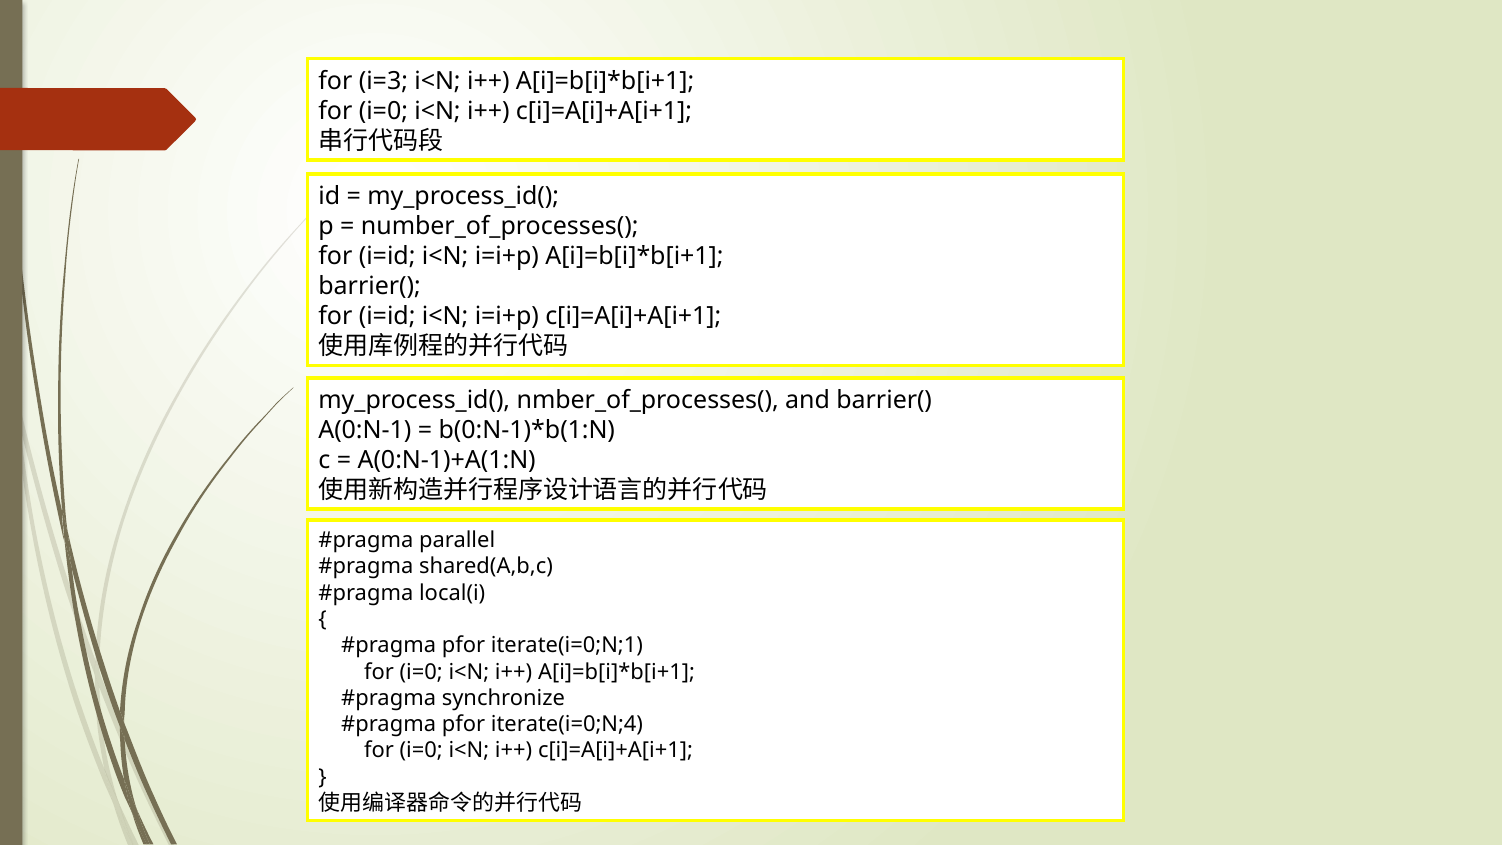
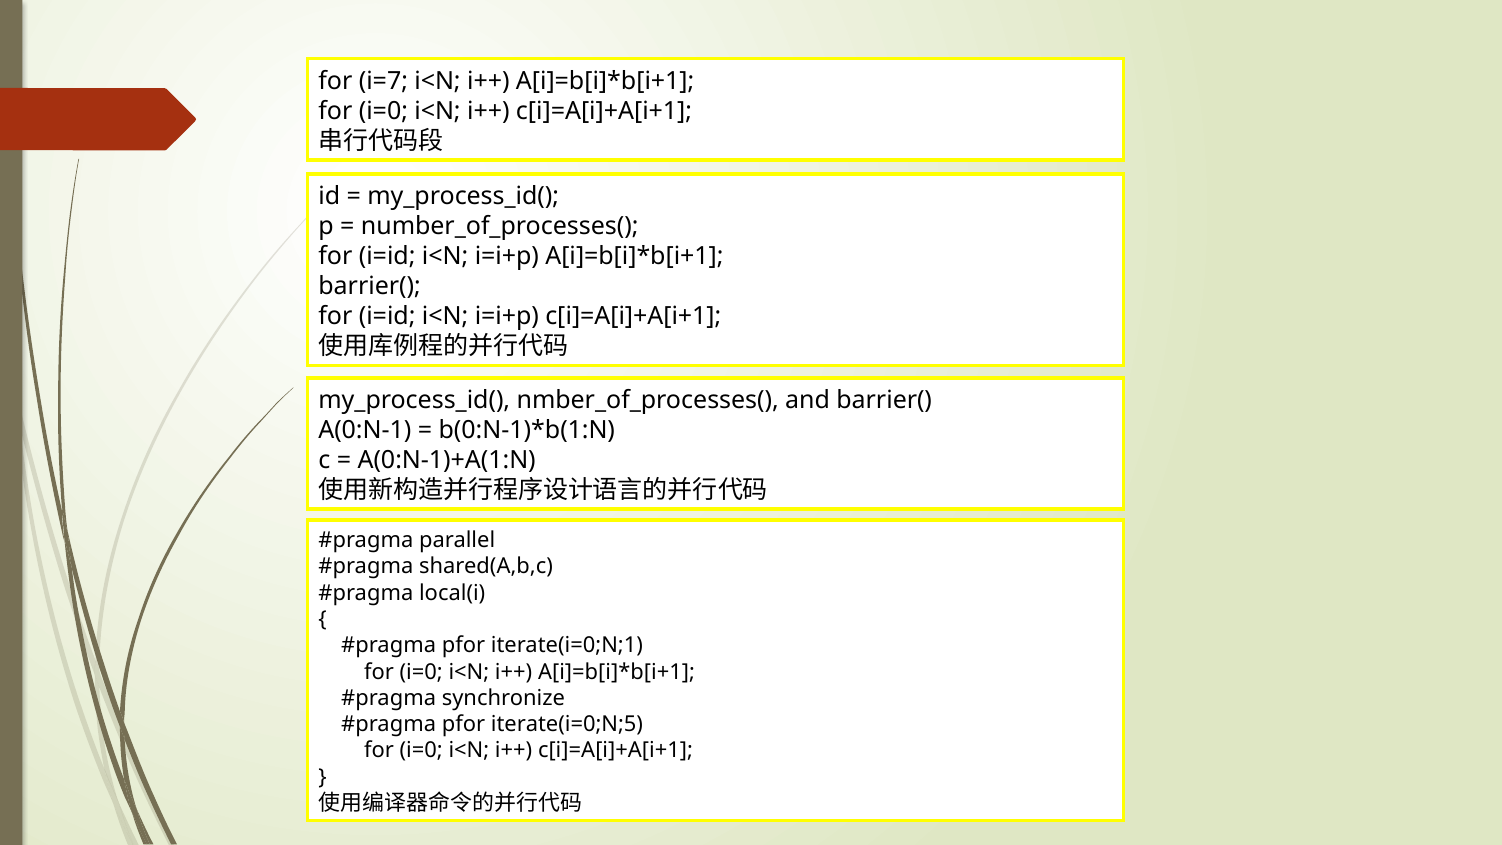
i=3: i=3 -> i=7 (383, 81)
iterate(i=0;N;4: iterate(i=0;N;4 -> iterate(i=0;N;5 (567, 724)
